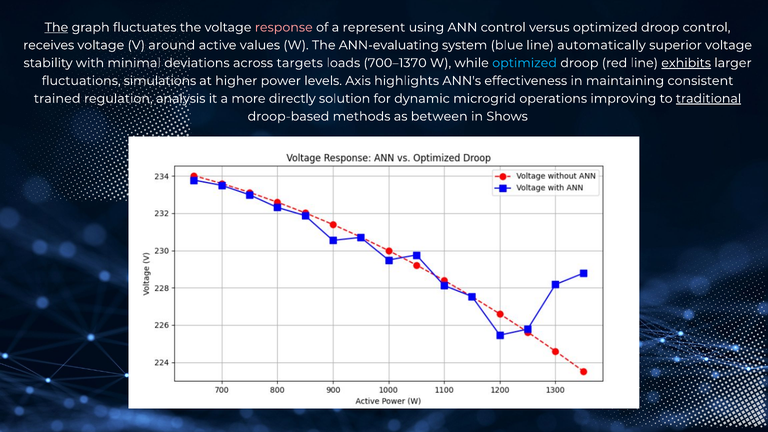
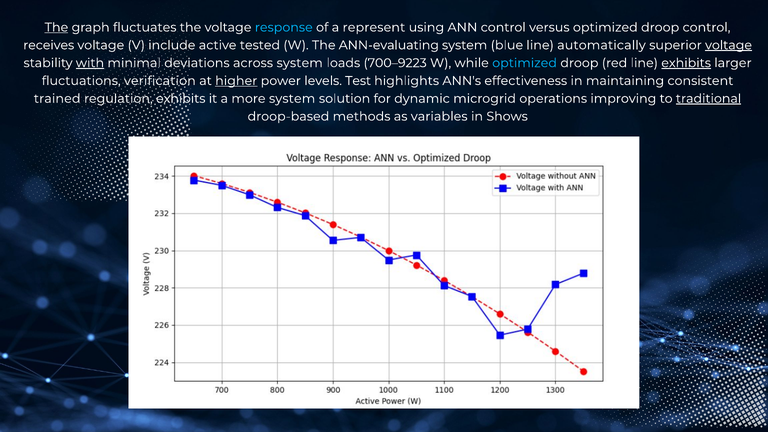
response colour: pink -> light blue (284, 27)
around: around -> include (172, 45)
values: values -> tested (260, 45)
voltage underline: none -> present (729, 45)
with underline: none -> present (90, 63)
across targets: targets -> system (300, 63)
700–1370: 700–1370 -> 700–9223 (395, 63)
simulations: simulations -> verification (160, 81)
higher underline: none -> present (236, 81)
Axis: Axis -> Test (358, 81)
regulation analysis: analysis -> exhibits (181, 99)
more directly: directly -> system (292, 99)
between: between -> variables (439, 116)
